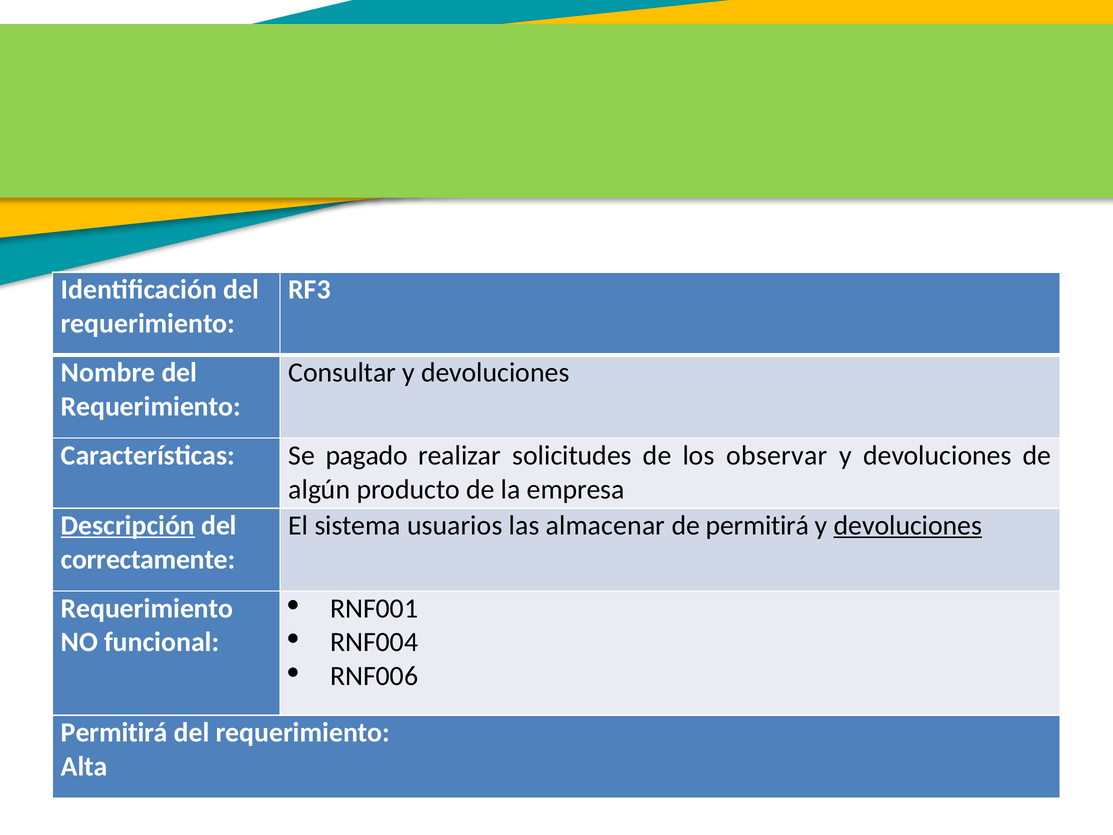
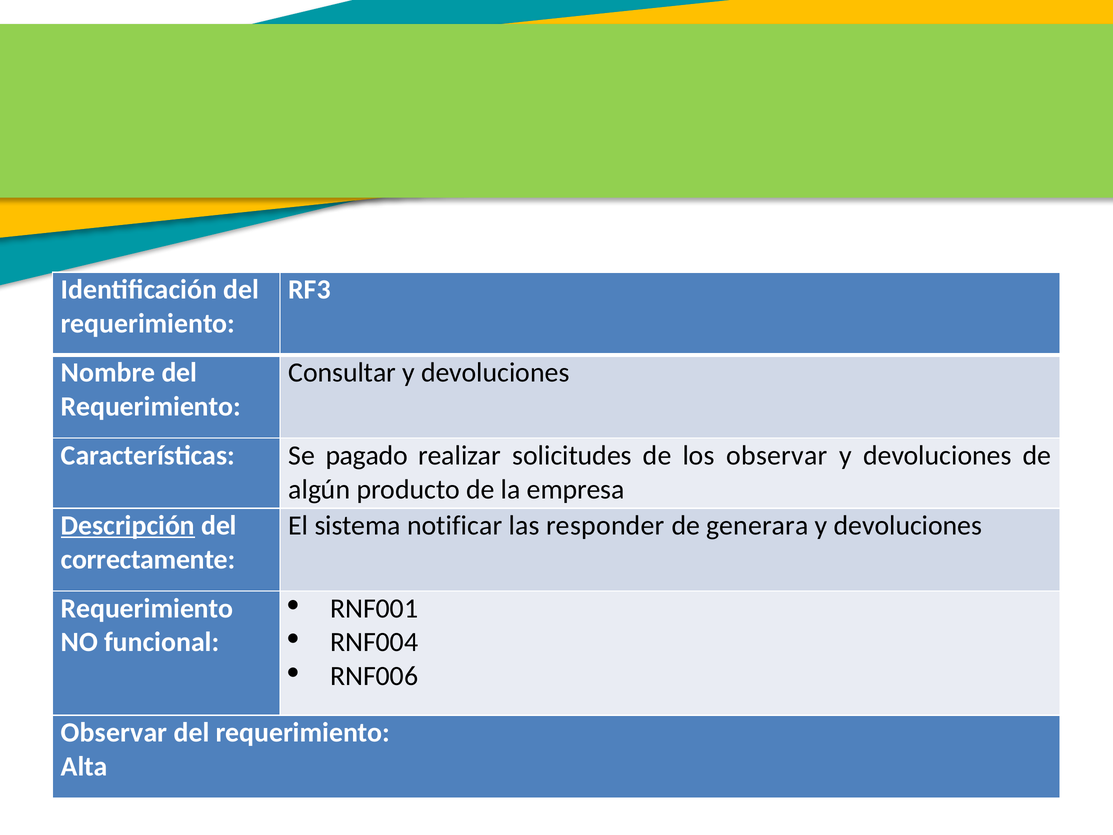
usuarios: usuarios -> notificar (455, 525)
almacenar: almacenar -> responder (605, 525)
de permitirá: permitirá -> generara (757, 525)
devoluciones underline: present -> none (908, 525)
Permitirá: Permitirá -> Observar (114, 732)
